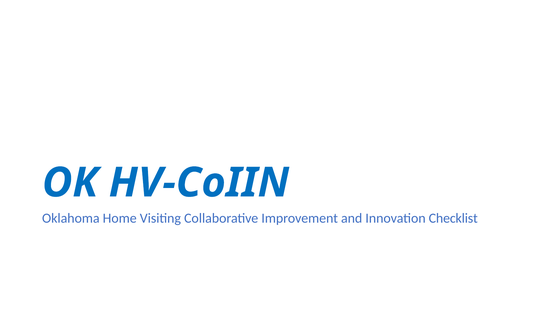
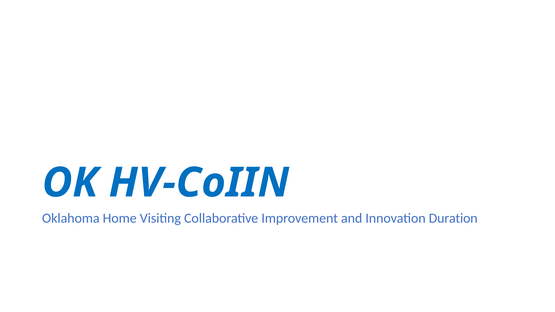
Checklist: Checklist -> Duration (453, 218)
